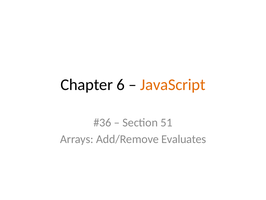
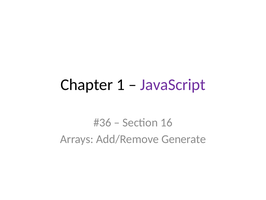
6: 6 -> 1 (121, 84)
JavaScript colour: orange -> purple (173, 84)
51: 51 -> 16 (166, 122)
Evaluates: Evaluates -> Generate (184, 139)
